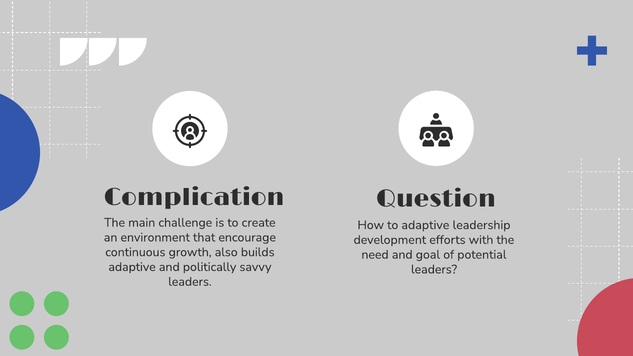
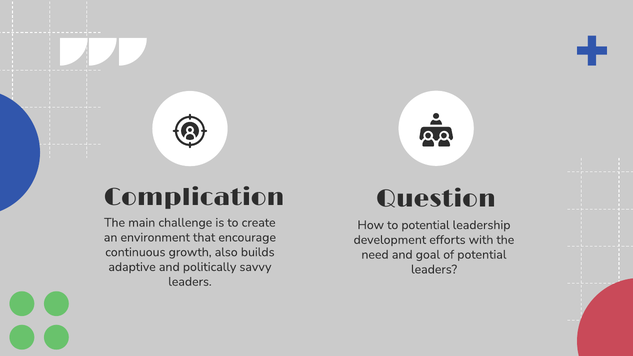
to adaptive: adaptive -> potential (425, 225)
